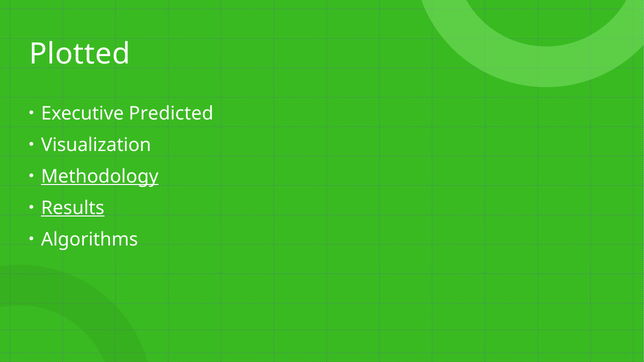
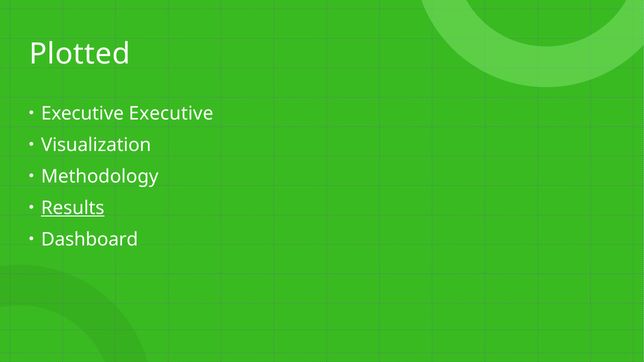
Executive Predicted: Predicted -> Executive (171, 114)
Methodology underline: present -> none (100, 177)
Algorithms: Algorithms -> Dashboard (90, 240)
